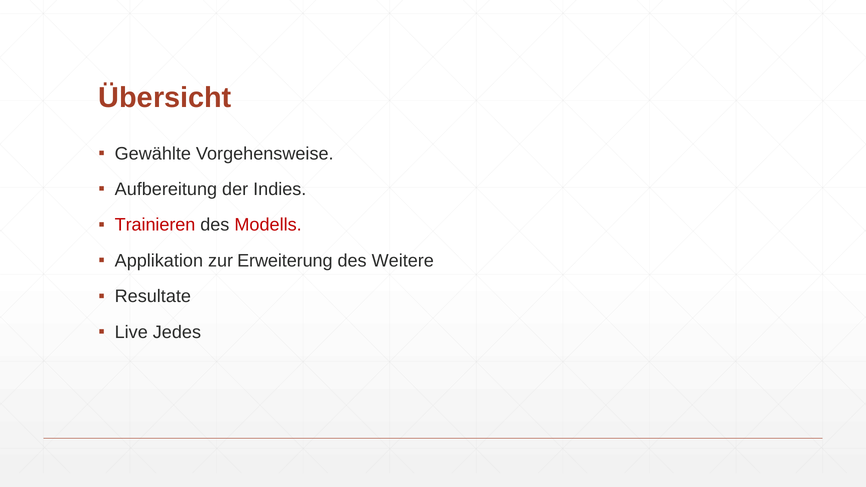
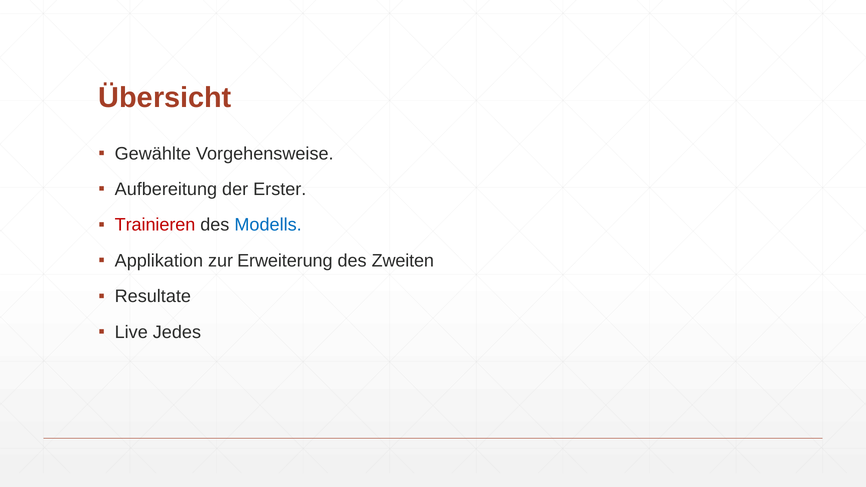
Indies: Indies -> Erster (280, 189)
Modells colour: red -> blue (268, 225)
Weitere: Weitere -> Zweiten (403, 261)
